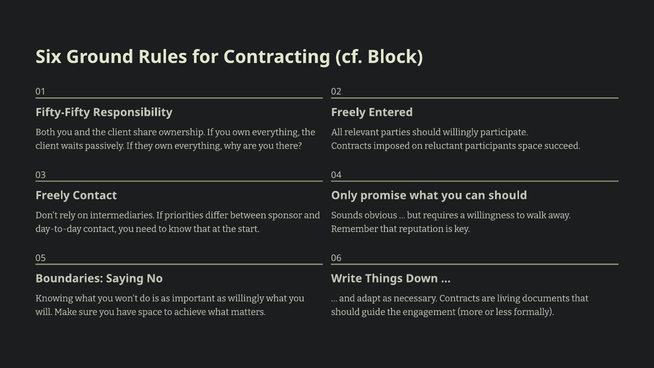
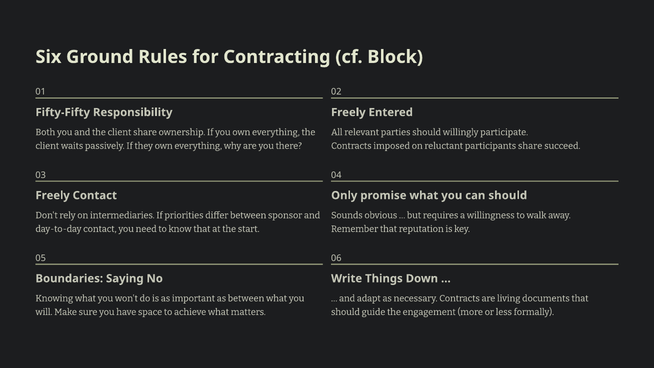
participants space: space -> share (530, 146)
as willingly: willingly -> between (246, 298)
